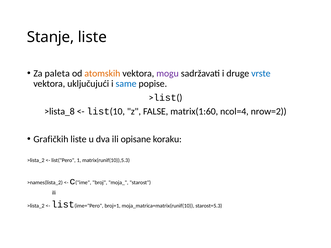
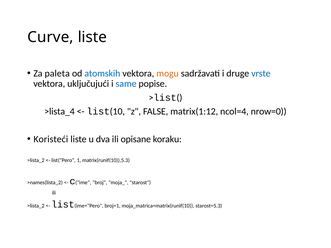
Stanje: Stanje -> Curve (50, 37)
atomskih colour: orange -> blue (102, 73)
mogu colour: purple -> orange (168, 73)
>lista_8: >lista_8 -> >lista_4 (60, 112)
matrix(1:60: matrix(1:60 -> matrix(1:12 (194, 112)
nrow=2: nrow=2 -> nrow=0 (269, 112)
Grafičkih: Grafičkih -> Koristeći (51, 139)
